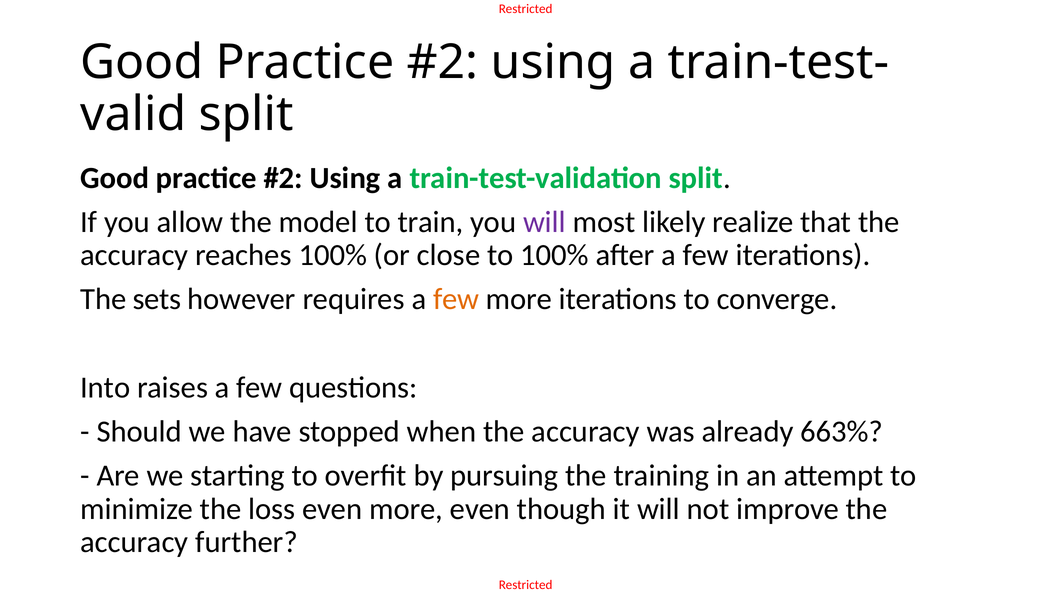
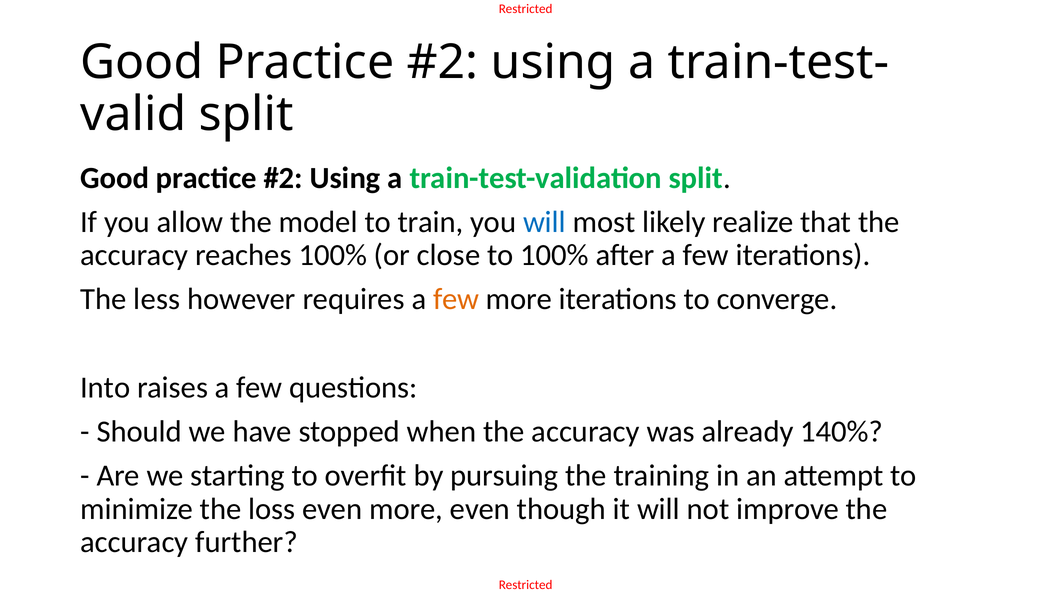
will colour: purple -> blue (544, 222)
sets: sets -> less (157, 299)
663%: 663% -> 140% (842, 432)
